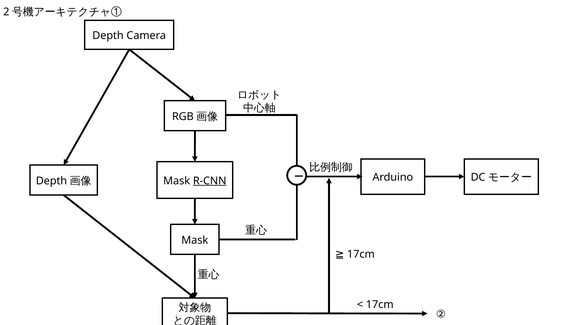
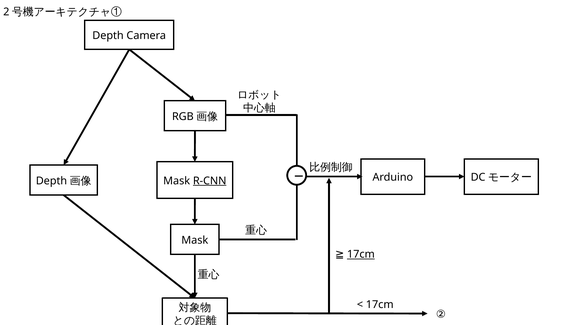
17cm underline: none -> present (361, 254)
